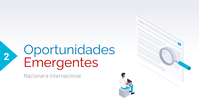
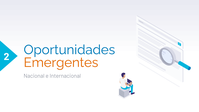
Emergentes colour: red -> orange (61, 63)
